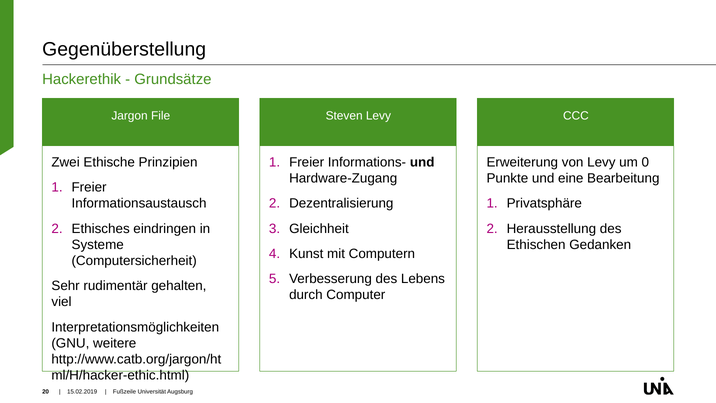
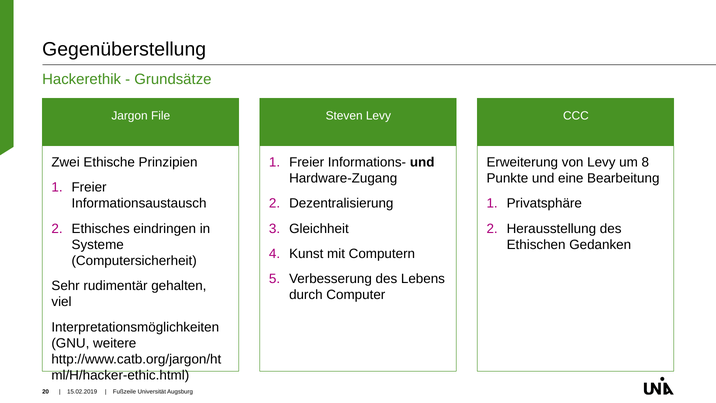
0: 0 -> 8 (645, 162)
